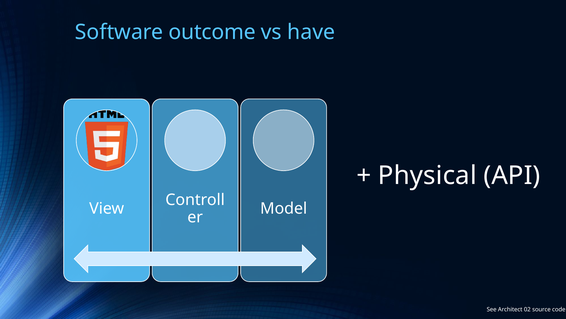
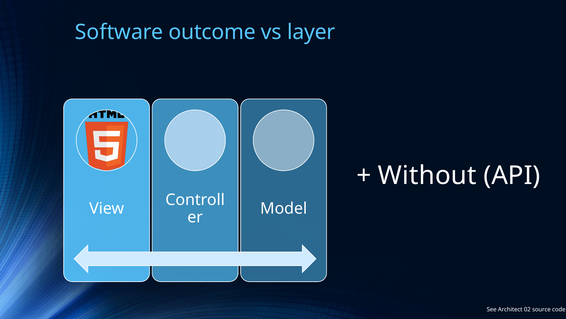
have: have -> layer (311, 32)
Physical: Physical -> Without (427, 175)
